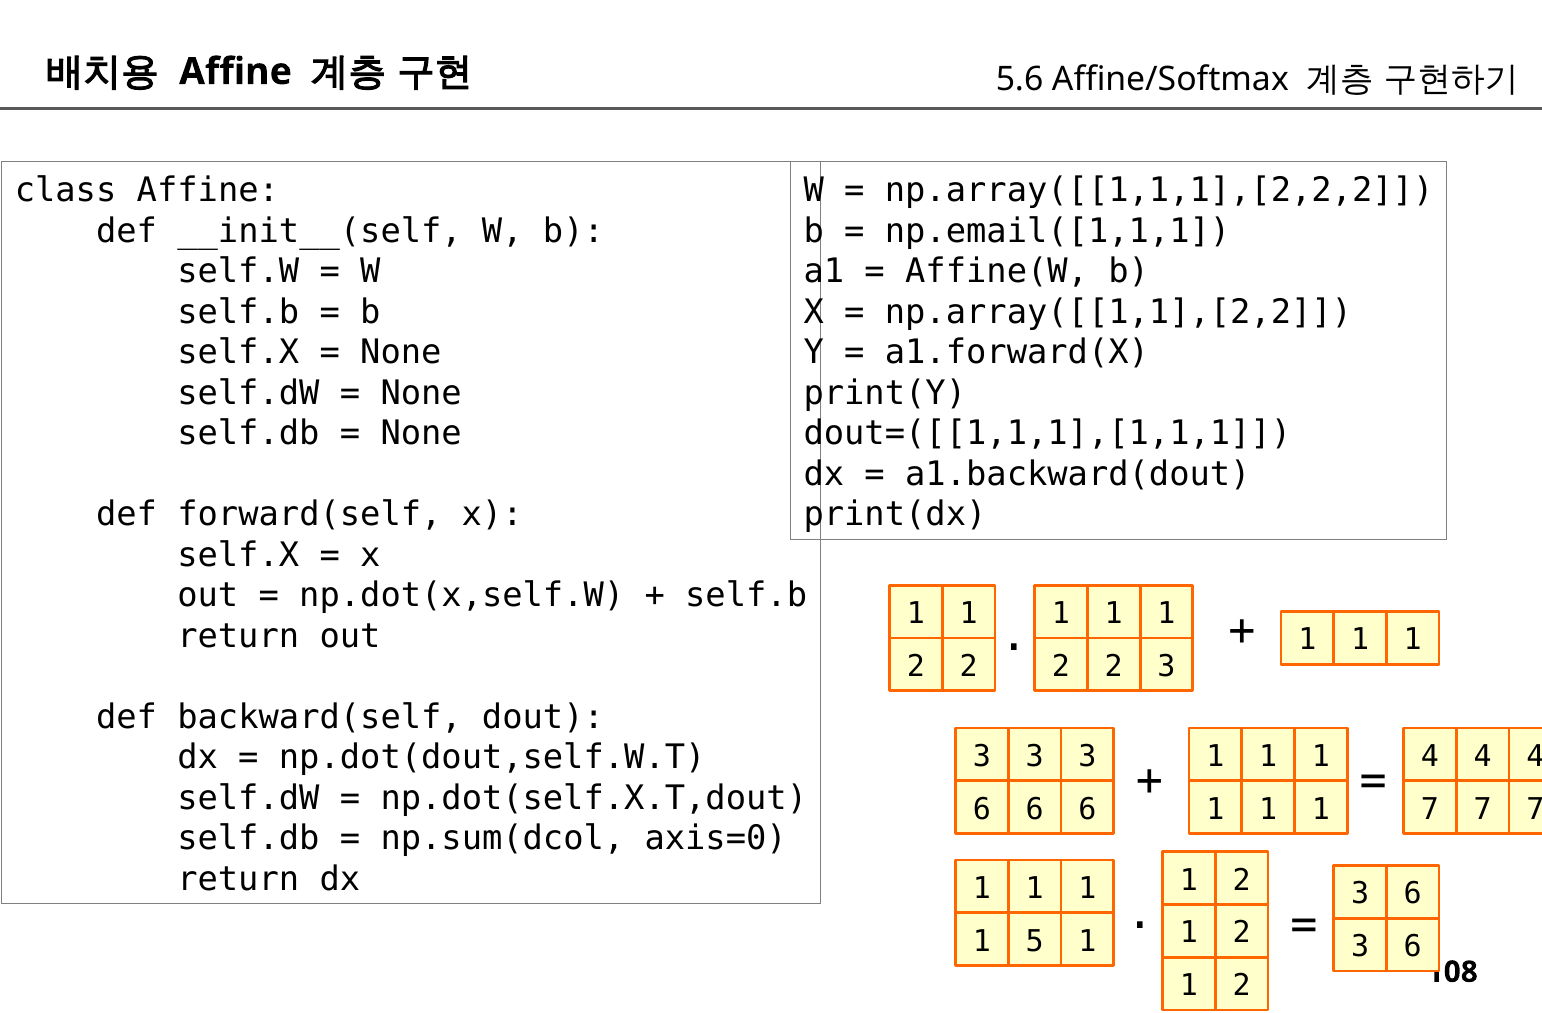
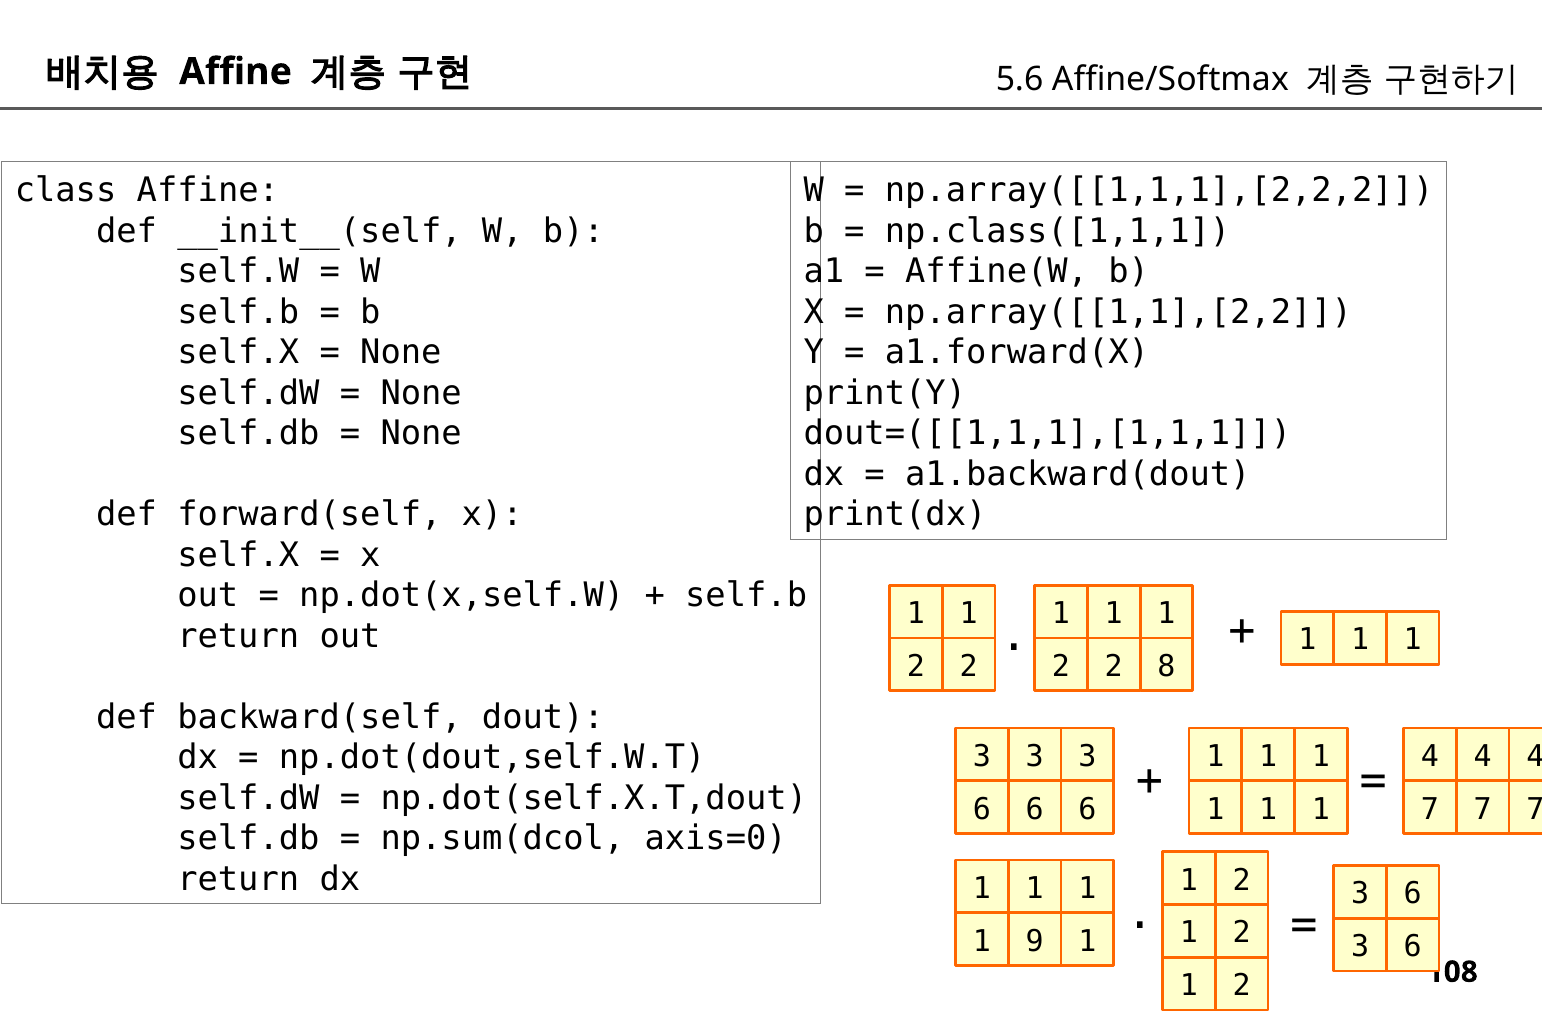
np.email([1,1,1: np.email([1,1,1 -> np.class([1,1,1 (1058, 231)
3: 3 -> 8 (1166, 666)
5: 5 -> 9 (1035, 941)
